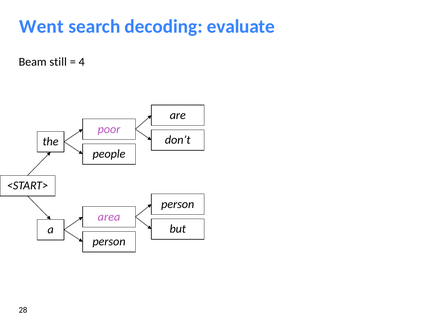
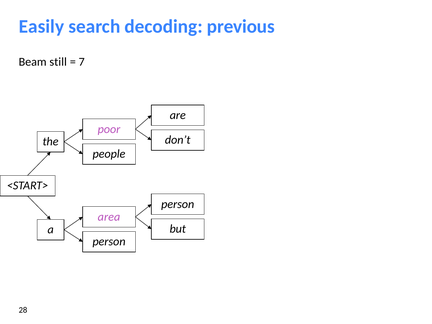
Went: Went -> Easily (41, 26)
evaluate: evaluate -> previous (241, 26)
4: 4 -> 7 (82, 62)
